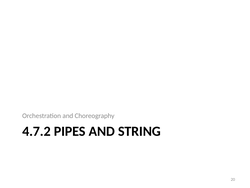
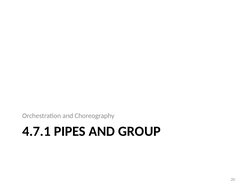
4.7.2: 4.7.2 -> 4.7.1 (36, 131)
STRING: STRING -> GROUP (139, 131)
